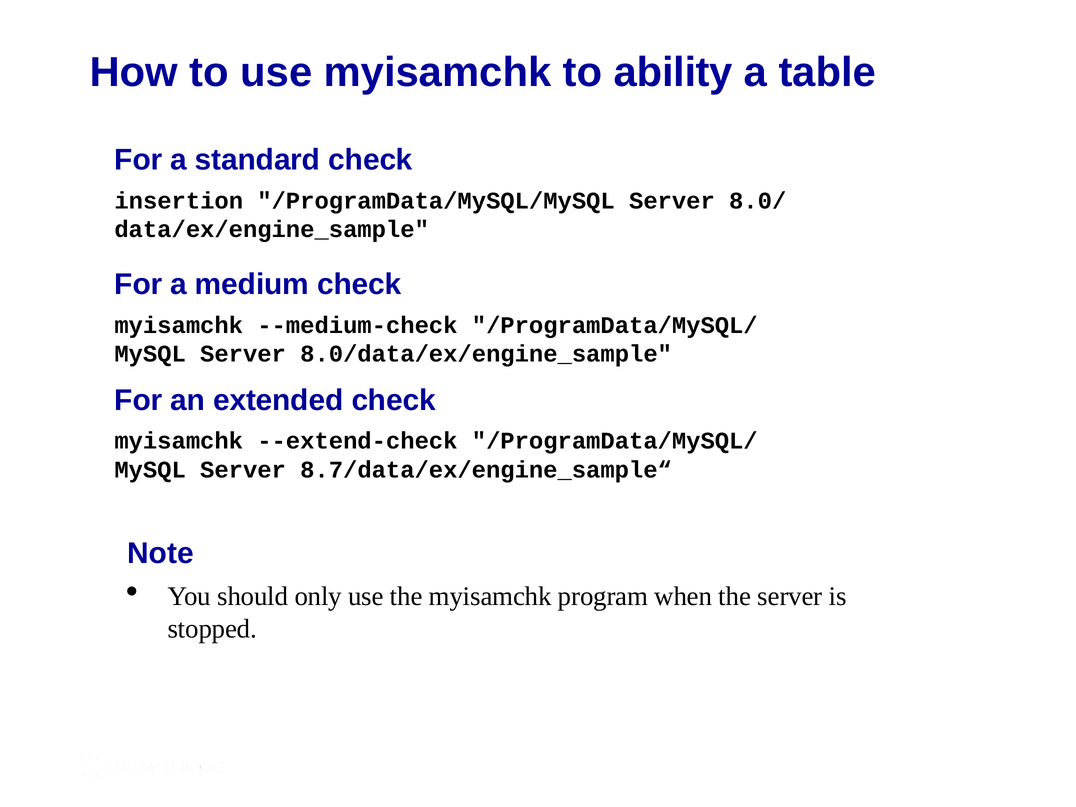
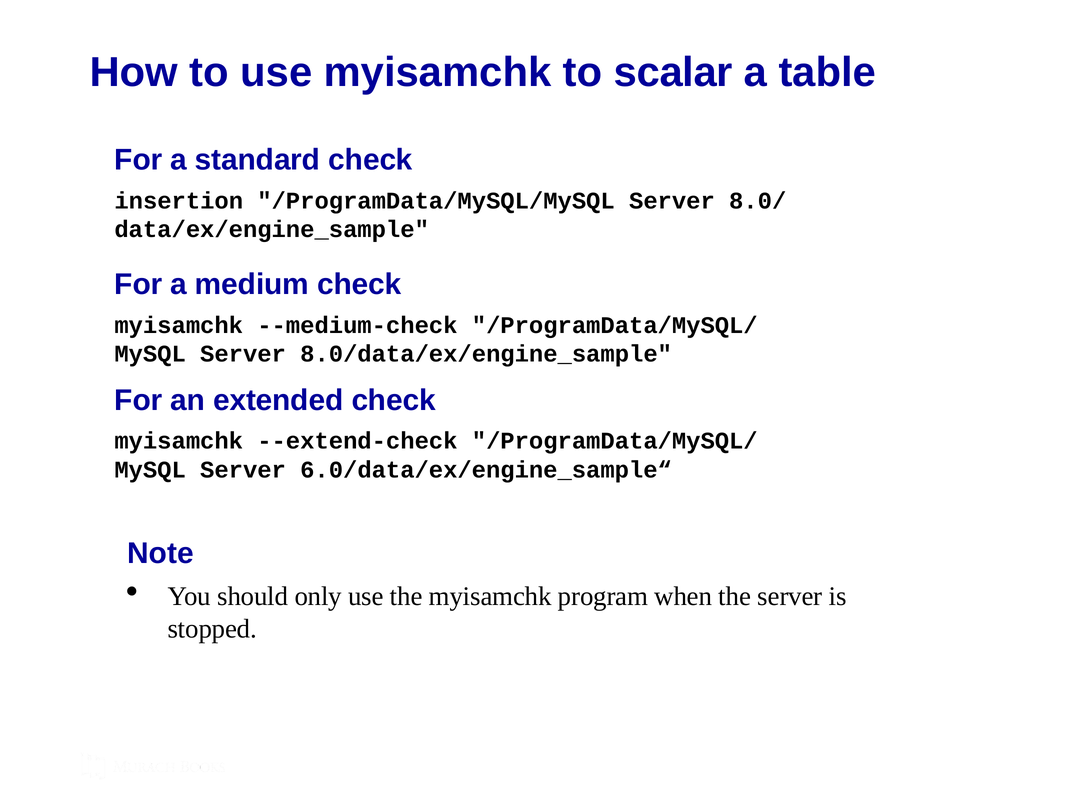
ability: ability -> scalar (673, 73)
8.7/data/ex/engine_sample“: 8.7/data/ex/engine_sample“ -> 6.0/data/ex/engine_sample“ (486, 470)
